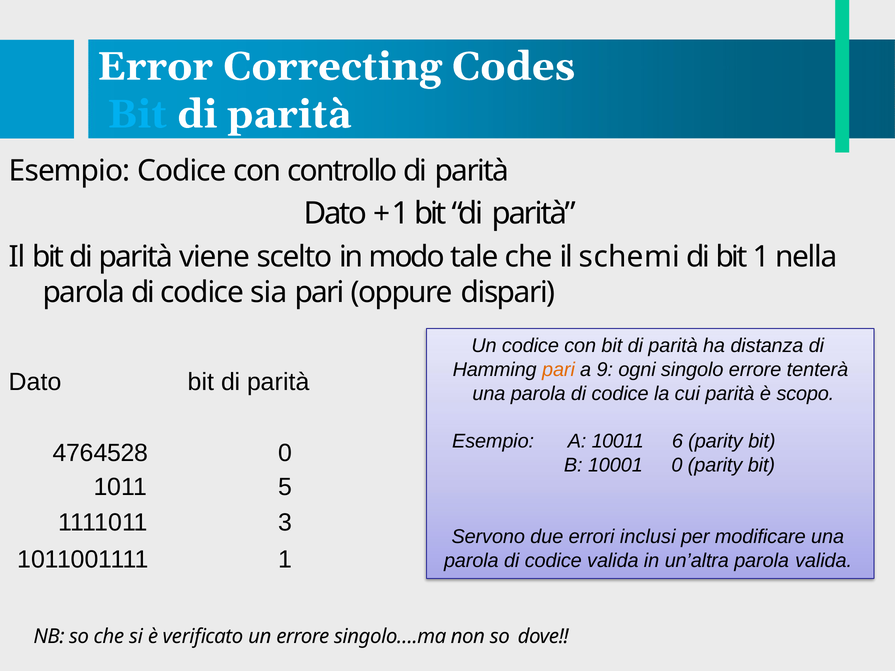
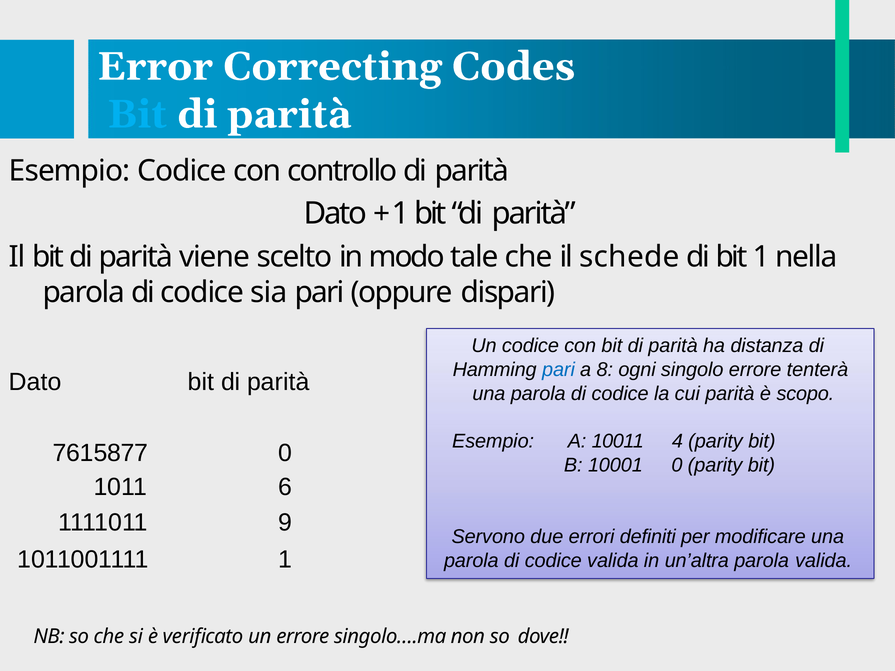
schemi: schemi -> schede (629, 257)
pari colour: orange -> blue (558, 370)
9: 9 -> 8 (605, 370)
6: 6 -> 4 (677, 441)
4764528: 4764528 -> 7615877 (100, 453)
5: 5 -> 6 (285, 487)
3: 3 -> 9 (285, 523)
inclusi: inclusi -> definiti (648, 537)
